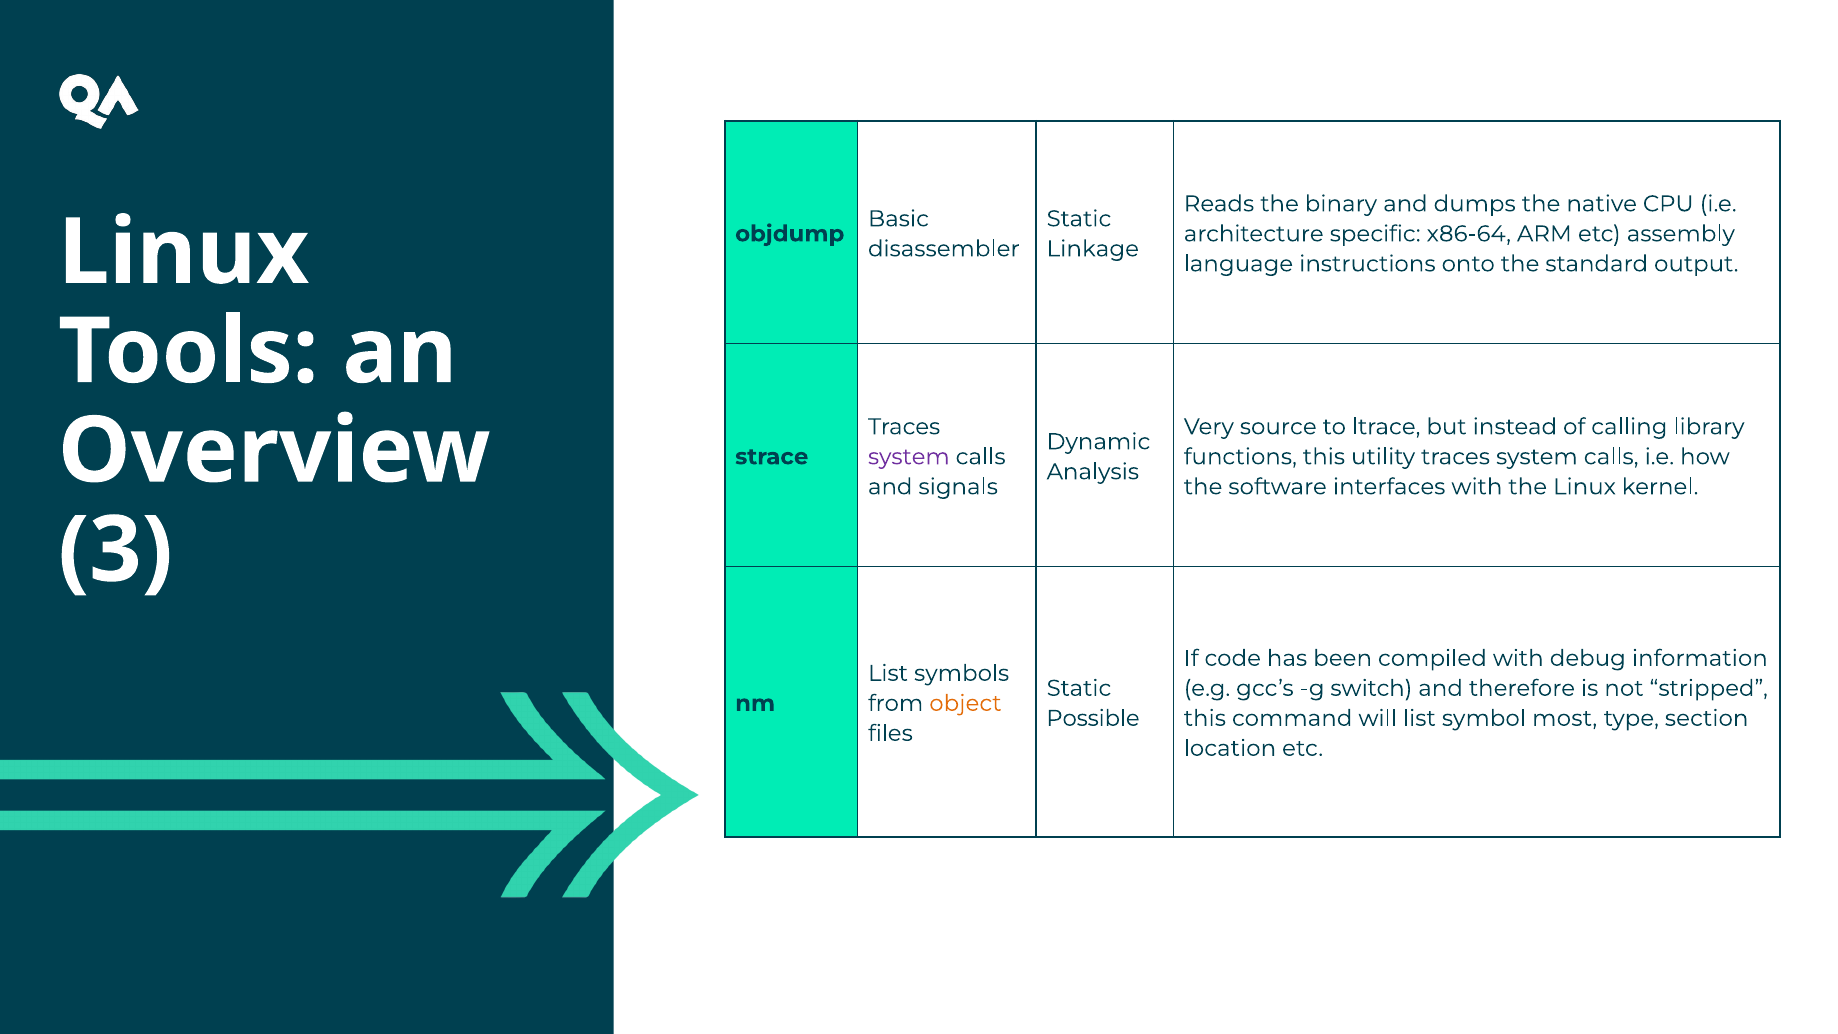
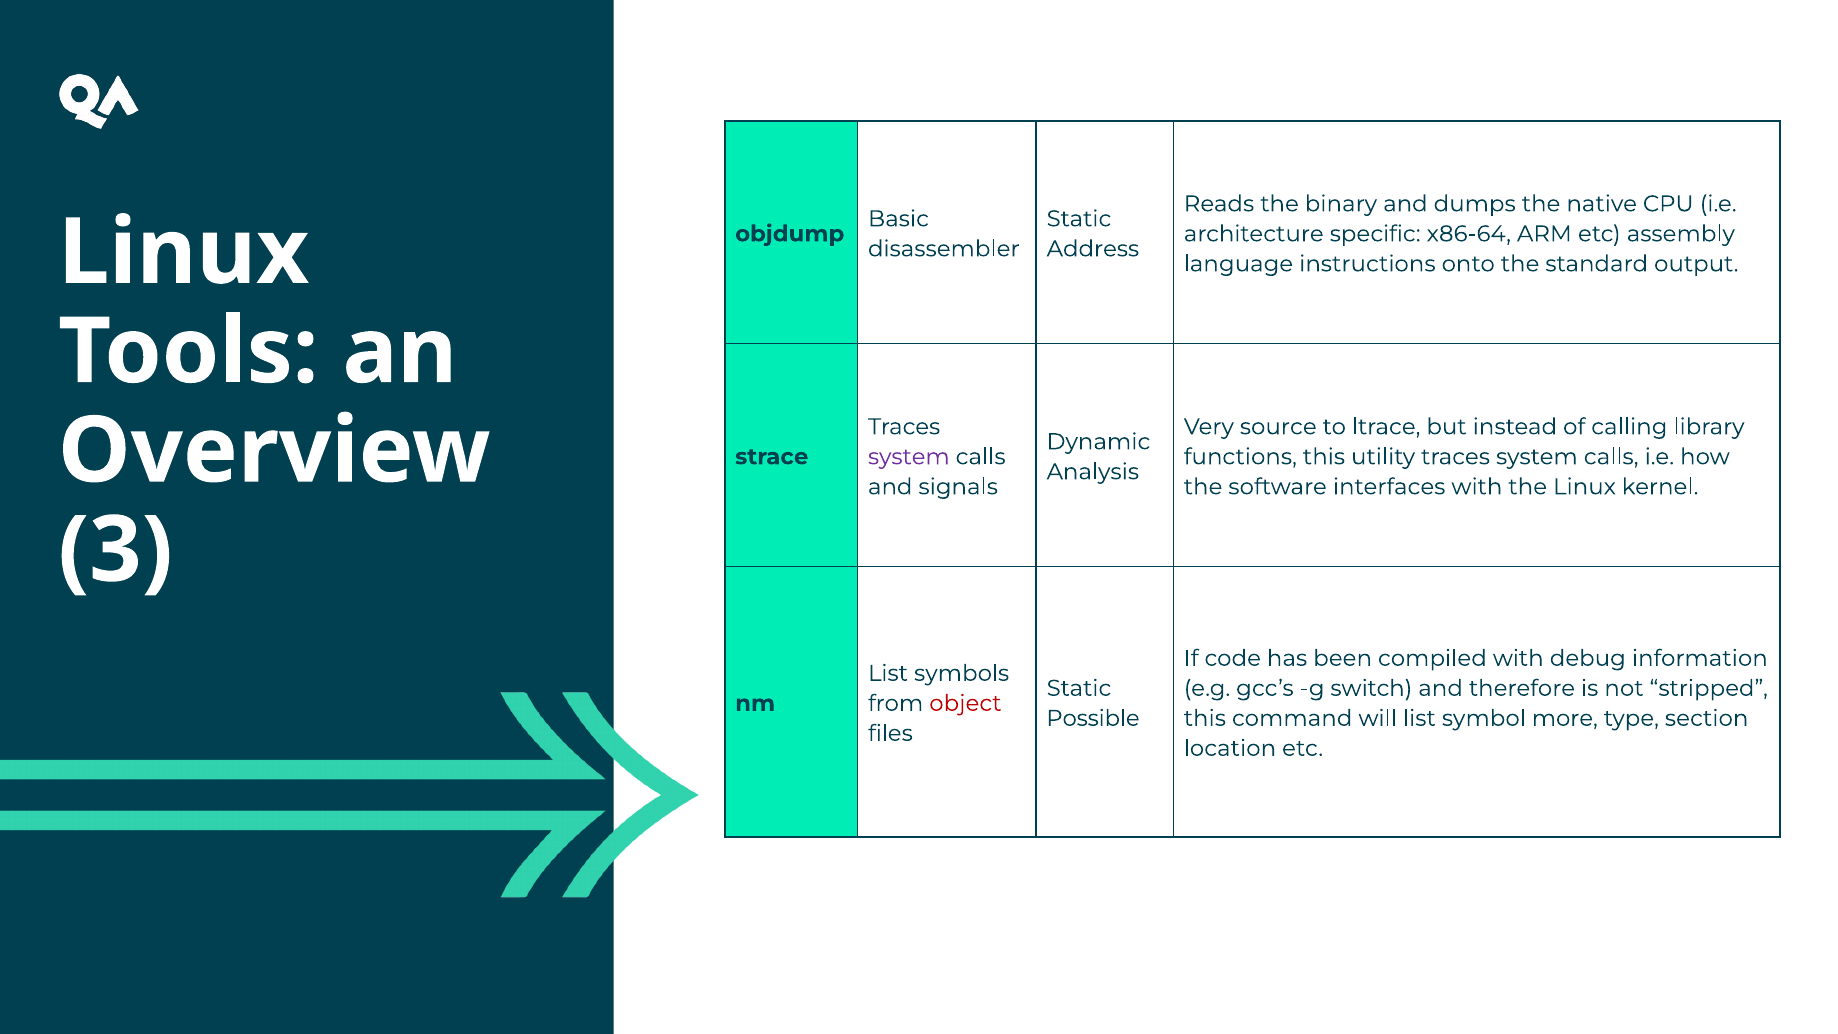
Linkage: Linkage -> Address (1093, 249)
object colour: orange -> red (965, 703)
most: most -> more (1565, 718)
